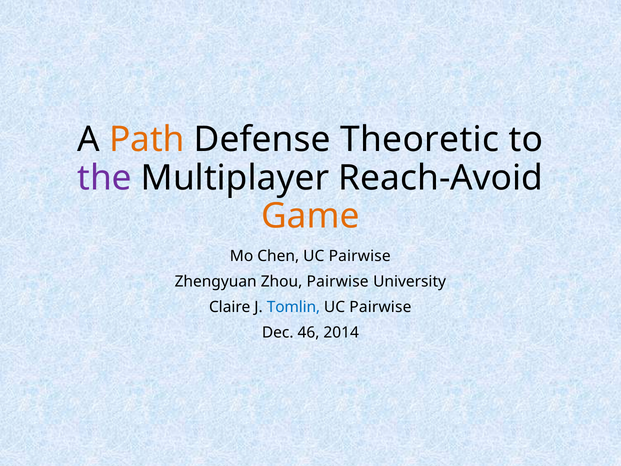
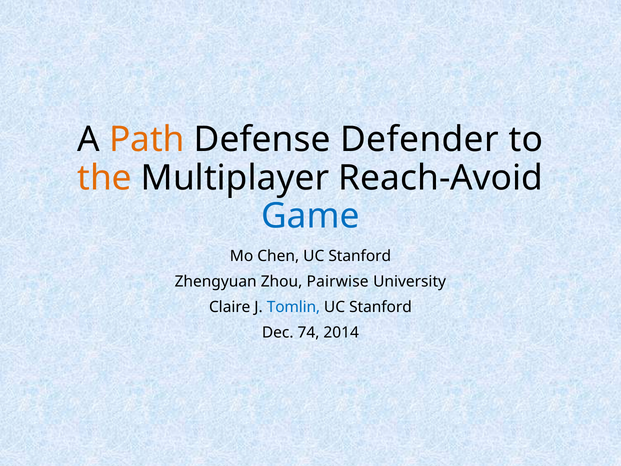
Theoretic: Theoretic -> Defender (420, 140)
the colour: purple -> orange (105, 178)
Game colour: orange -> blue (310, 216)
Chen UC Pairwise: Pairwise -> Stanford (360, 256)
Pairwise: Pairwise -> Stanford (380, 307)
46: 46 -> 74 (308, 332)
